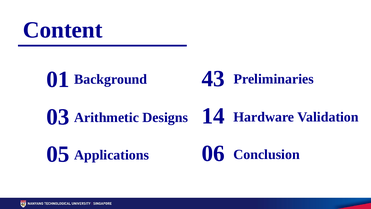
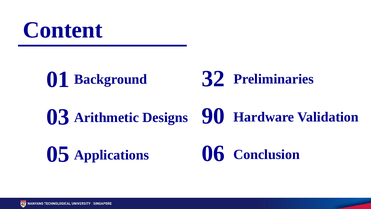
43: 43 -> 32 (213, 79)
14: 14 -> 90 (213, 116)
